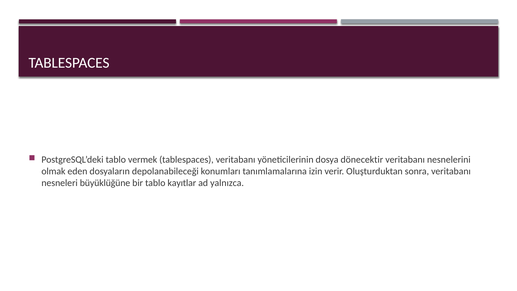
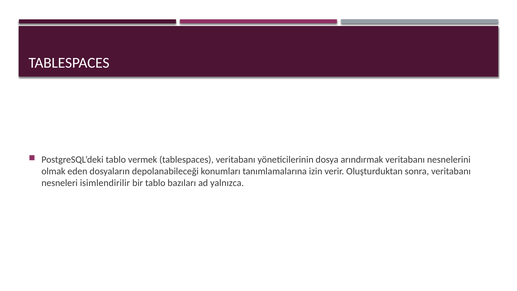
dönecektir: dönecektir -> arındırmak (362, 159)
büyüklüğüne: büyüklüğüne -> isimlendirilir (105, 183)
kayıtlar: kayıtlar -> bazıları (182, 183)
